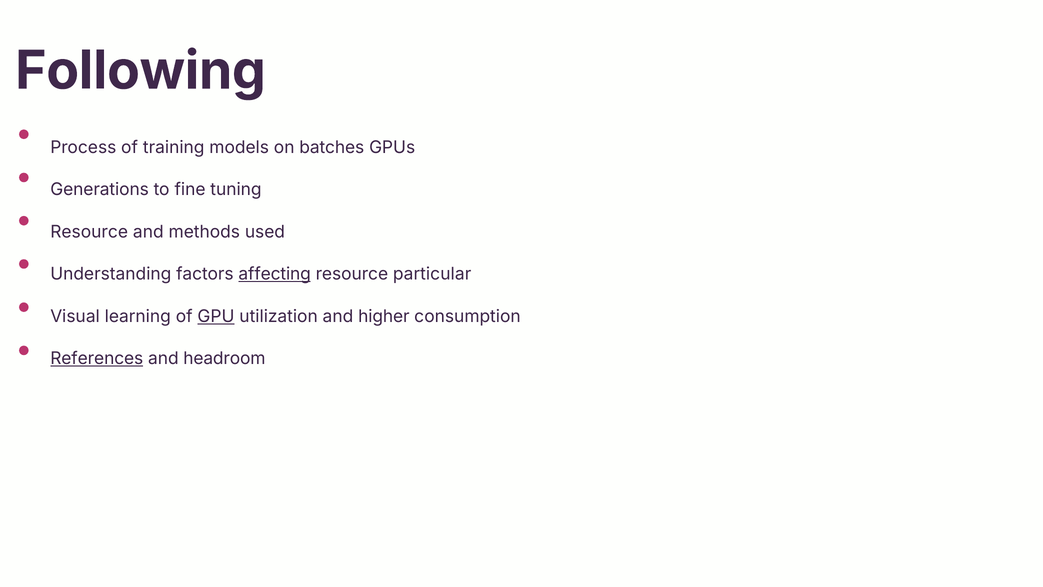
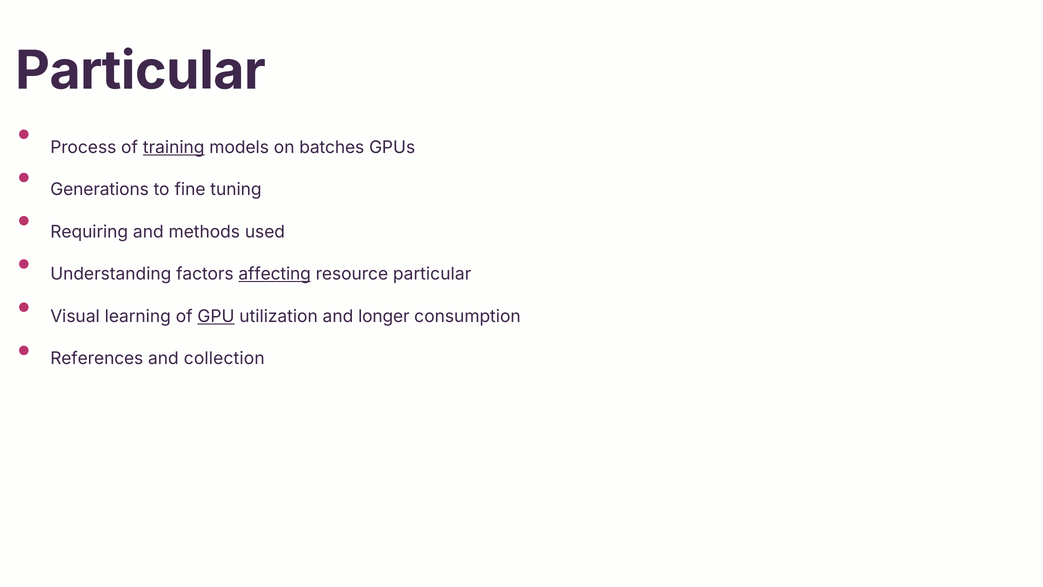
Following: Following -> Particular (140, 71)
training underline: none -> present (174, 147)
Resource: Resource -> Requiring (89, 232)
higher: higher -> longer (384, 316)
References underline: present -> none (97, 358)
headroom: headroom -> collection (224, 358)
